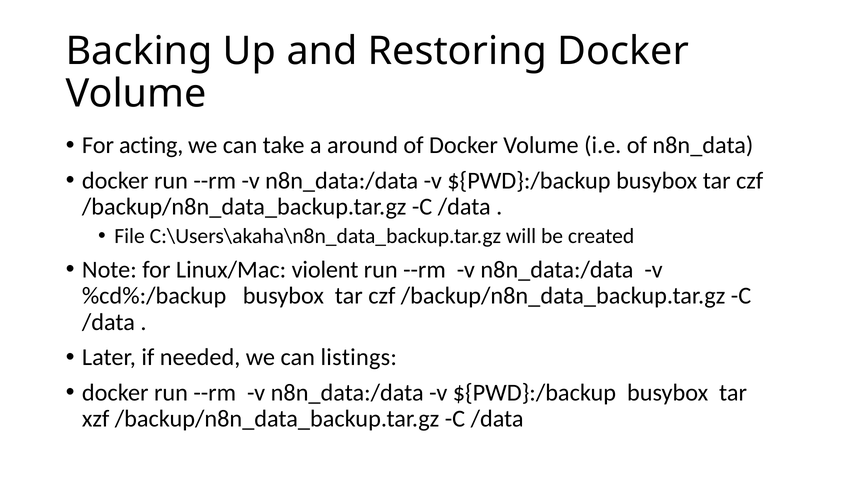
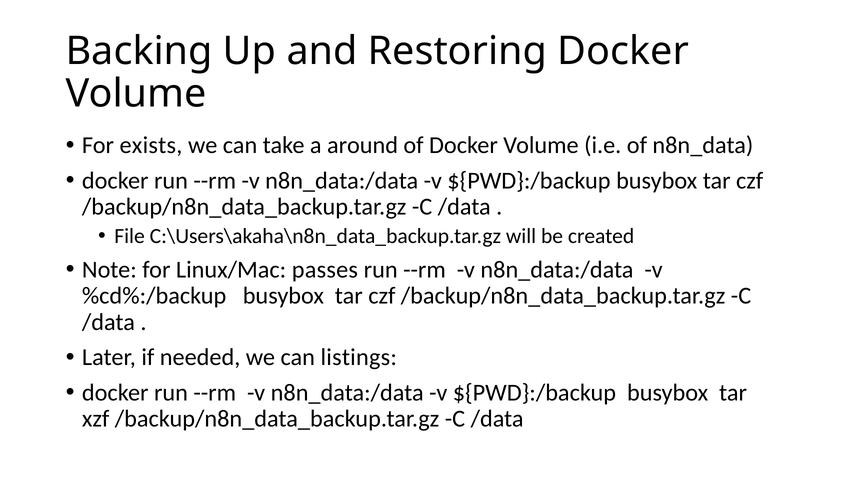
acting: acting -> exists (151, 145)
violent: violent -> passes (325, 270)
